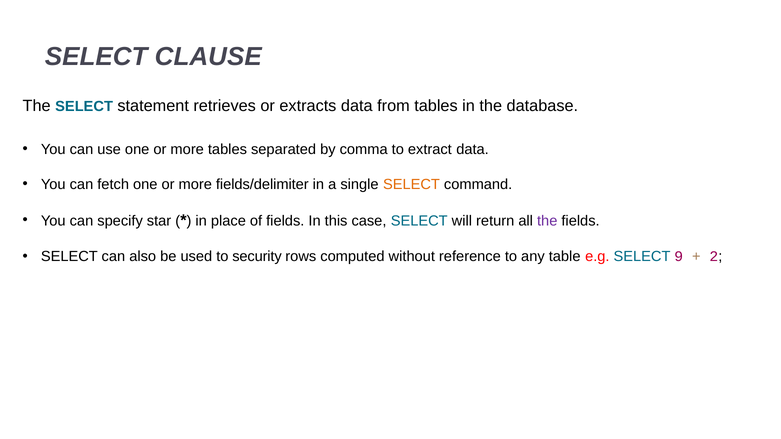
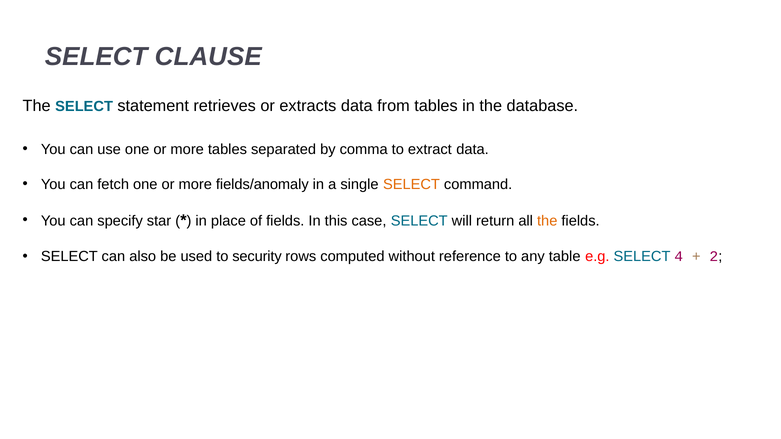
fields/delimiter: fields/delimiter -> fields/anomaly (262, 184)
the colour: purple -> orange (547, 221)
9: 9 -> 4 (679, 257)
